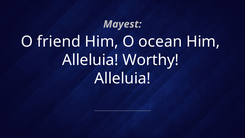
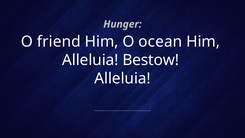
Mayest: Mayest -> Hunger (122, 24)
Worthy: Worthy -> Bestow (151, 60)
